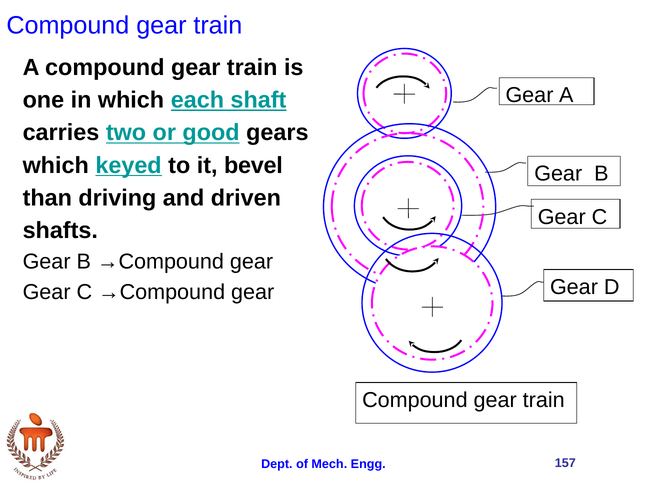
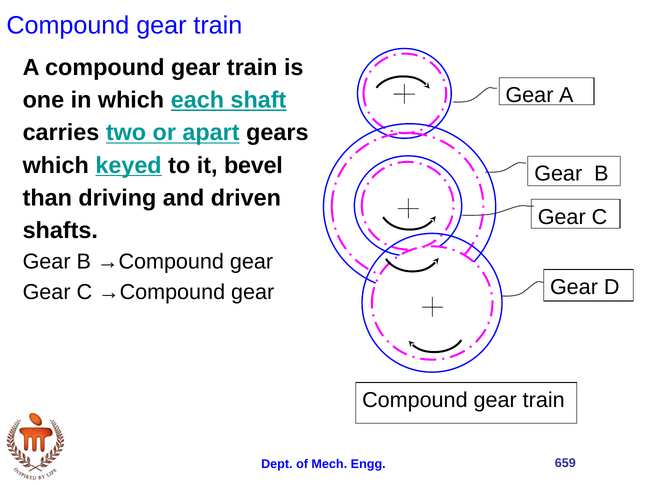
good: good -> apart (211, 133)
157: 157 -> 659 (565, 463)
